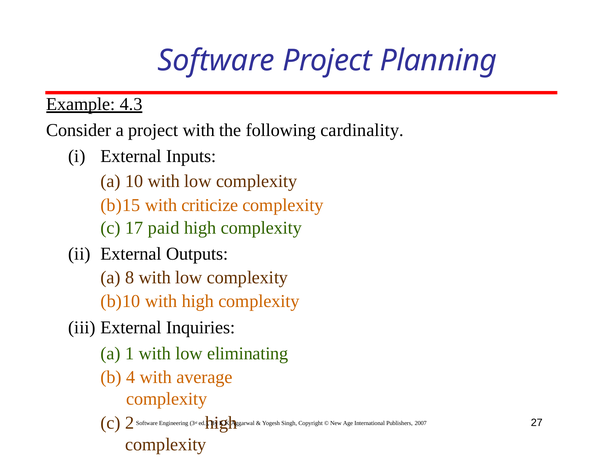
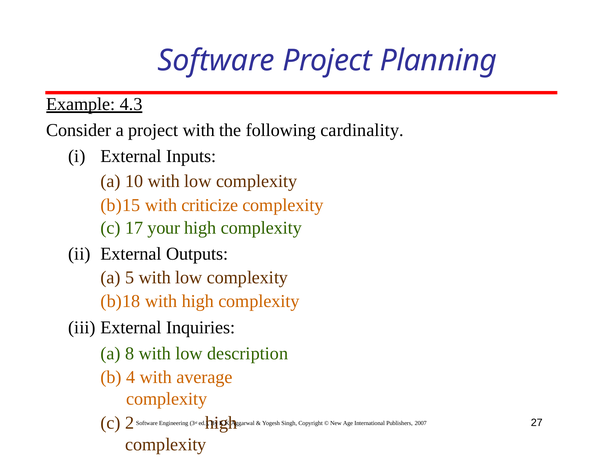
paid: paid -> your (164, 228)
8: 8 -> 5 (130, 278)
b)10: b)10 -> b)18 (120, 301)
1: 1 -> 8 (130, 353)
eliminating: eliminating -> description (248, 353)
